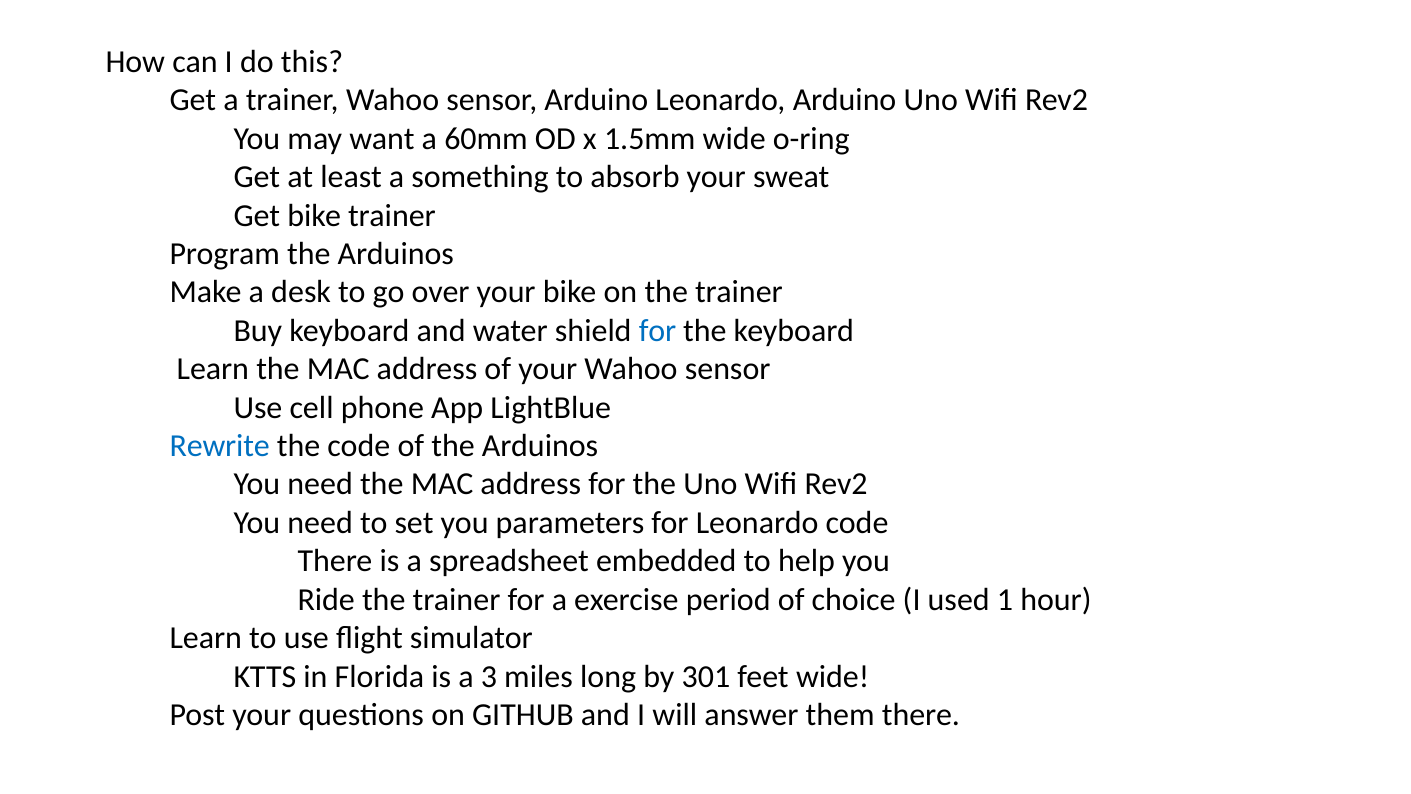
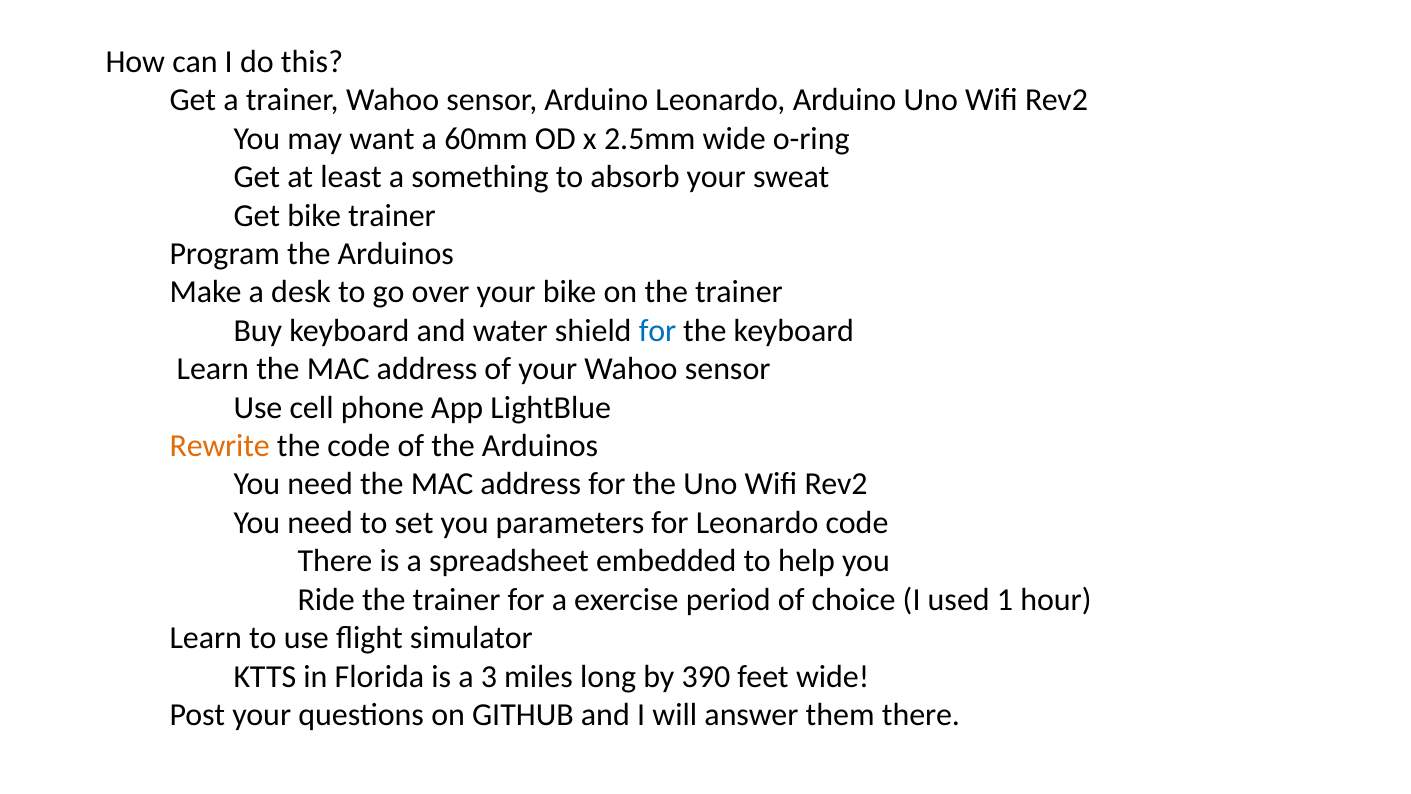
1.5mm: 1.5mm -> 2.5mm (650, 139)
Rewrite colour: blue -> orange (220, 446)
301: 301 -> 390 (706, 676)
